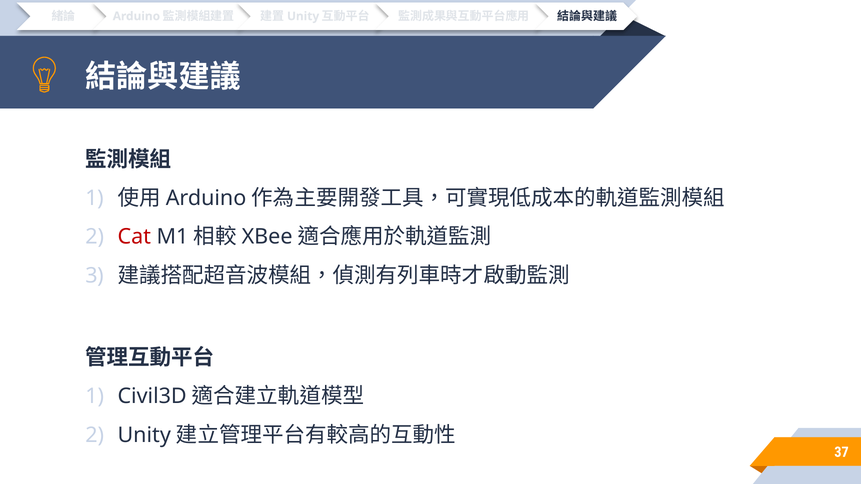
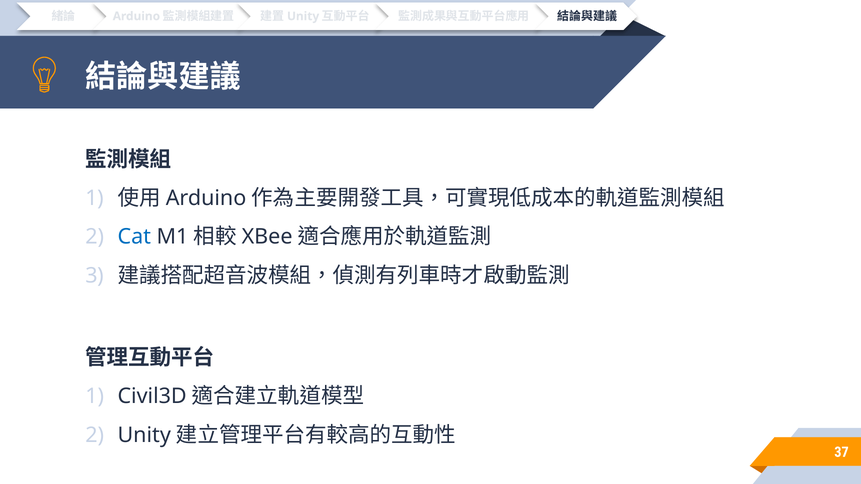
Cat colour: red -> blue (134, 237)
